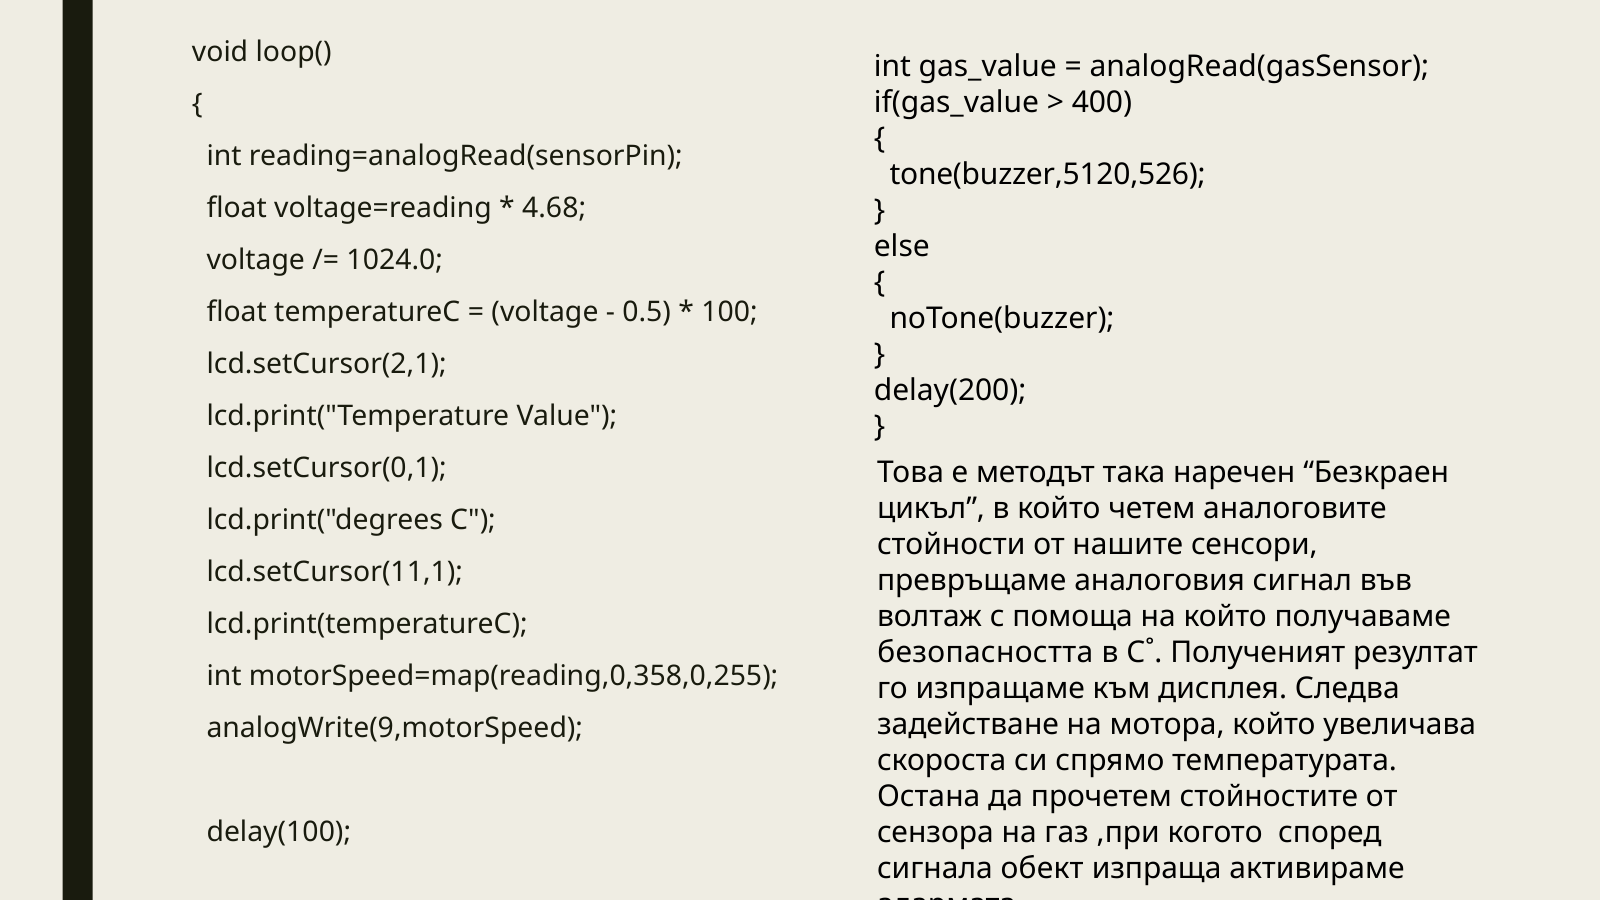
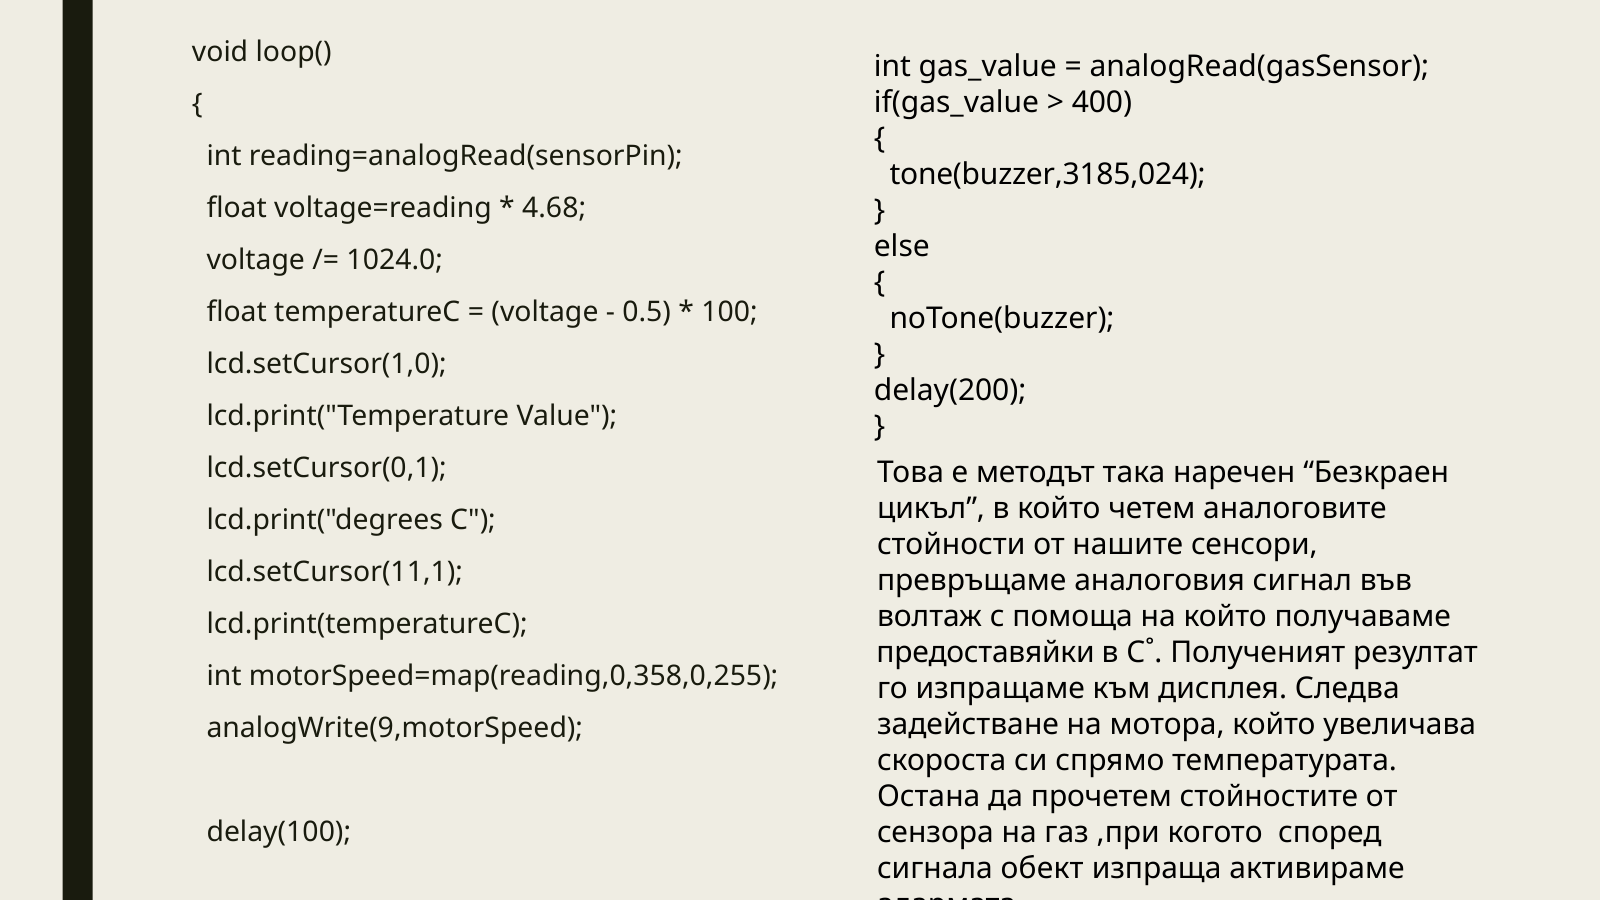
tone(buzzer,5120,526: tone(buzzer,5120,526 -> tone(buzzer,3185,024 (1048, 175)
lcd.setCursor(2,1: lcd.setCursor(2,1 -> lcd.setCursor(1,0 (327, 364)
безопасността: безопасността -> предоставяйки (986, 652)
